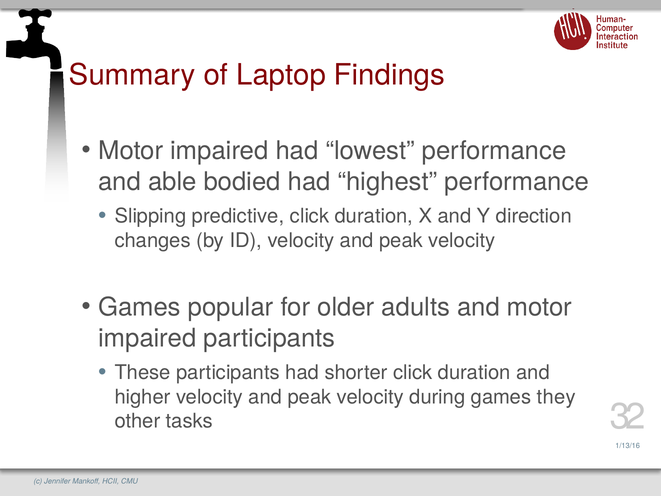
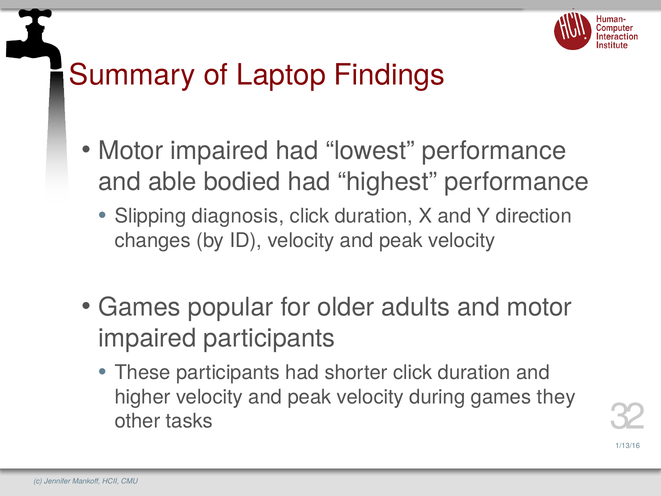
predictive: predictive -> diagnosis (238, 216)
